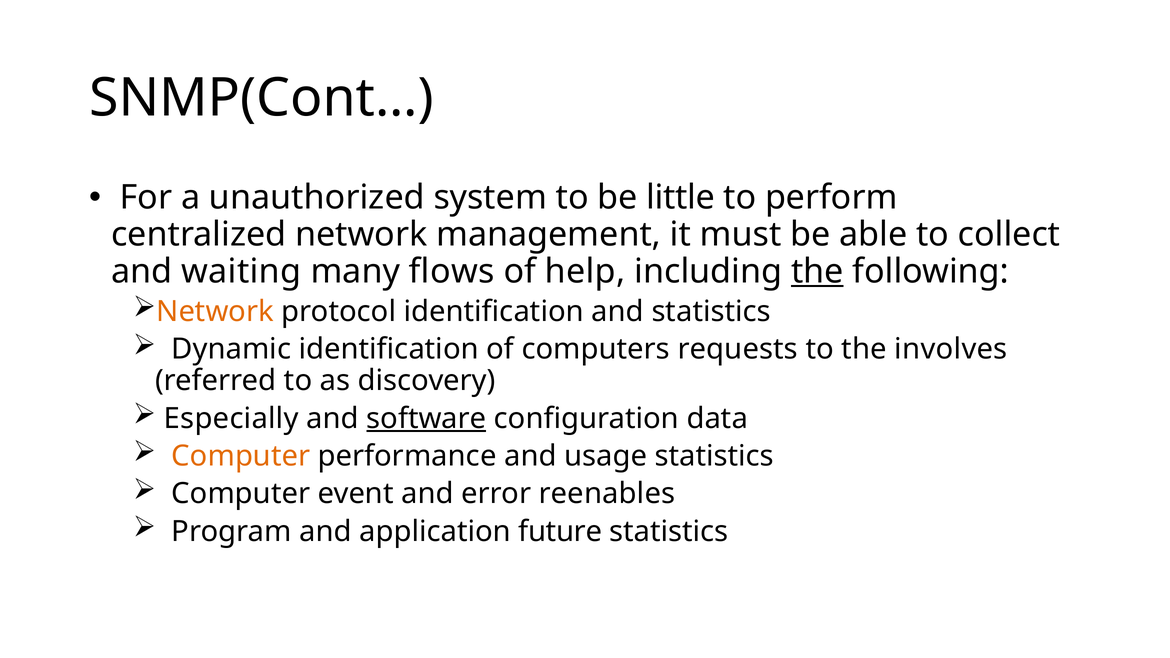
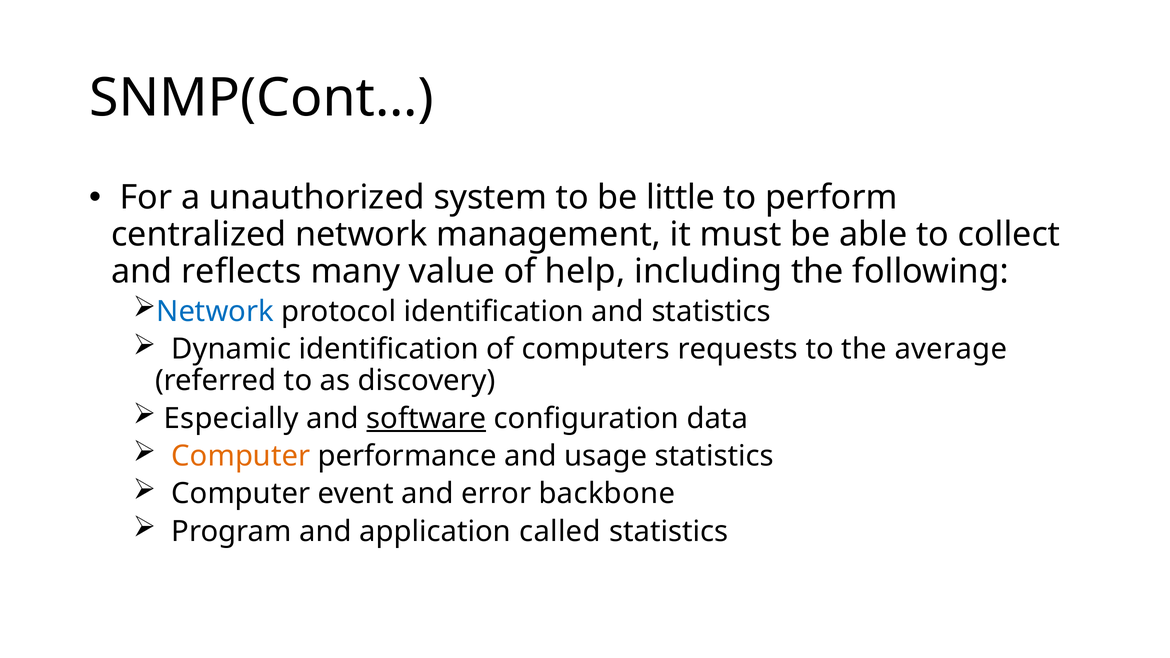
waiting: waiting -> reflects (241, 271)
flows: flows -> value (452, 271)
the underline: present -> none (817, 271)
Network colour: orange -> blue (215, 312)
involves: involves -> average (951, 349)
reenables: reenables -> backbone (607, 494)
future: future -> called (560, 532)
